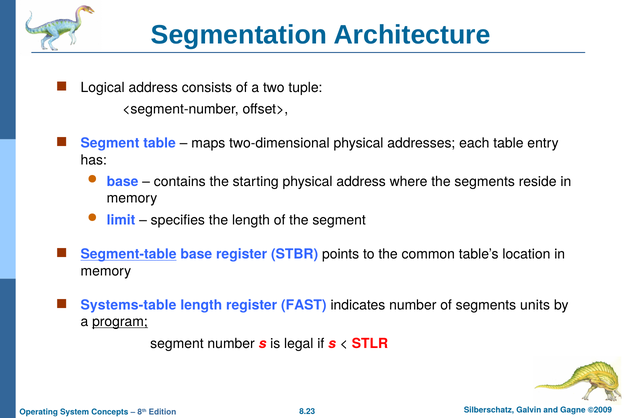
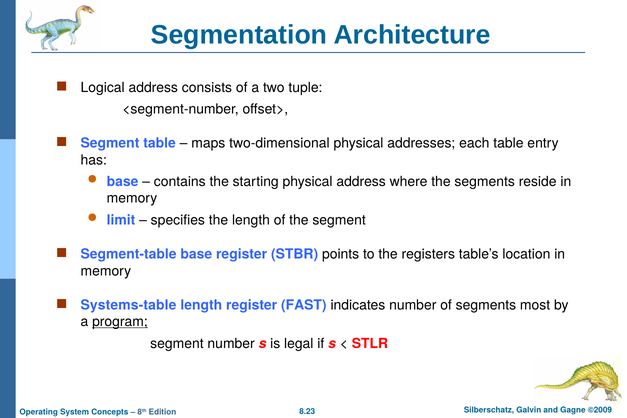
Segment-table underline: present -> none (129, 254)
common: common -> registers (428, 254)
units: units -> most (535, 305)
